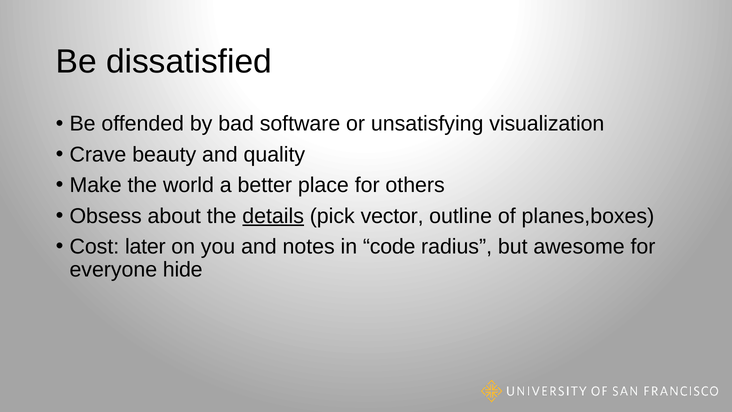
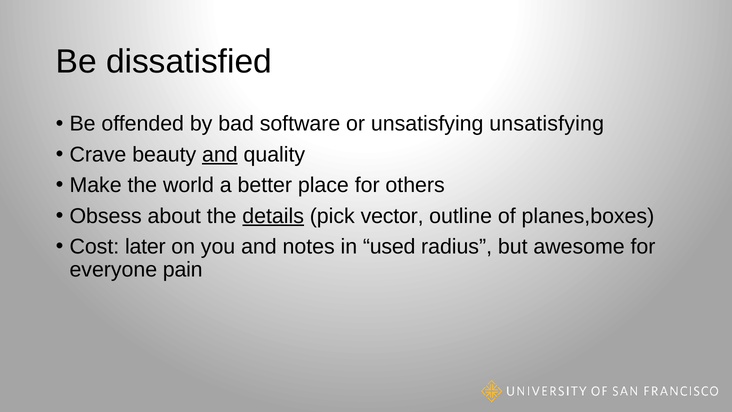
unsatisfying visualization: visualization -> unsatisfying (547, 124)
and underline: none -> present (220, 154)
code: code -> used (389, 247)
hide: hide -> pain (183, 270)
